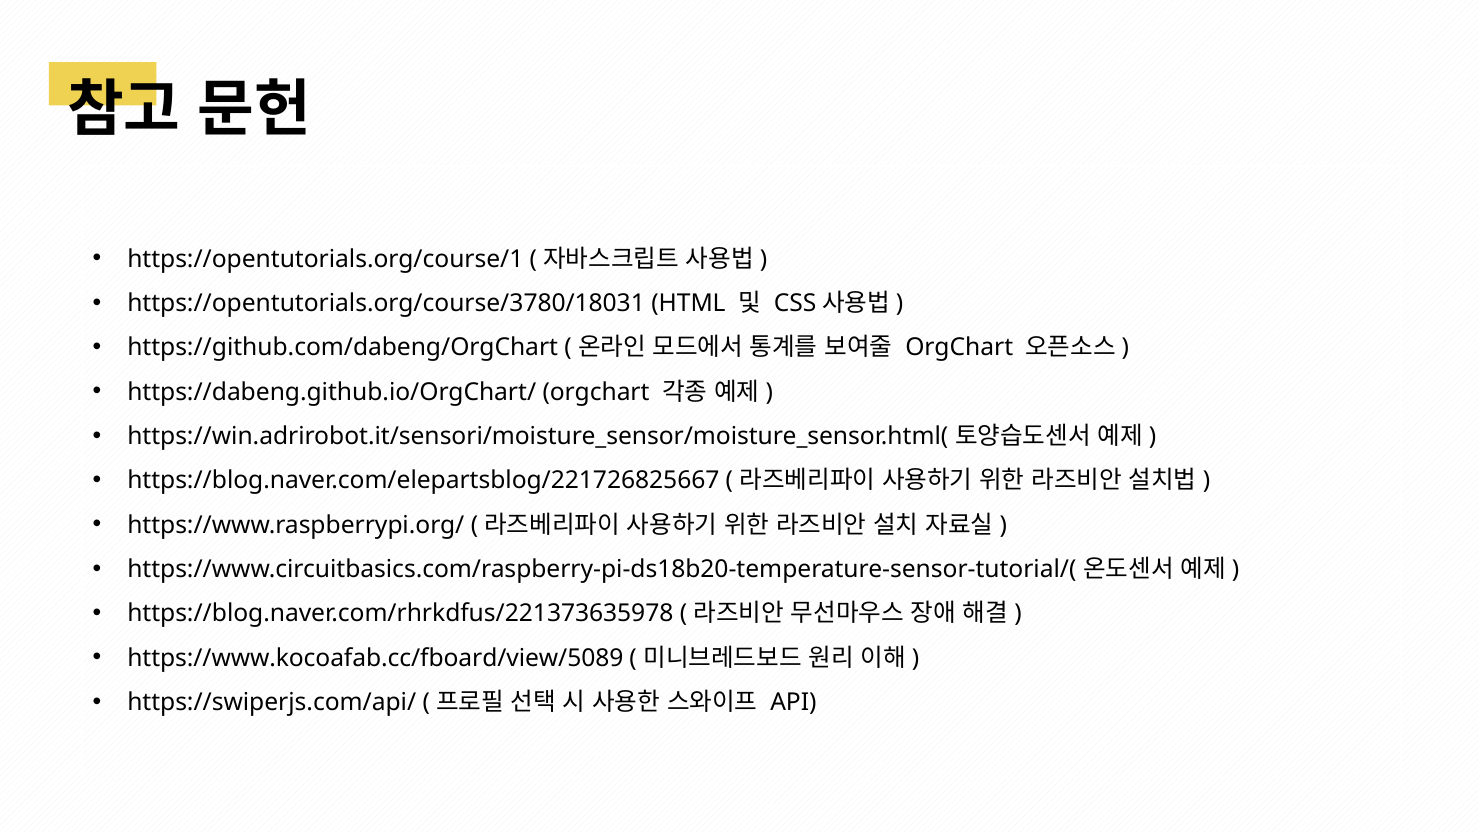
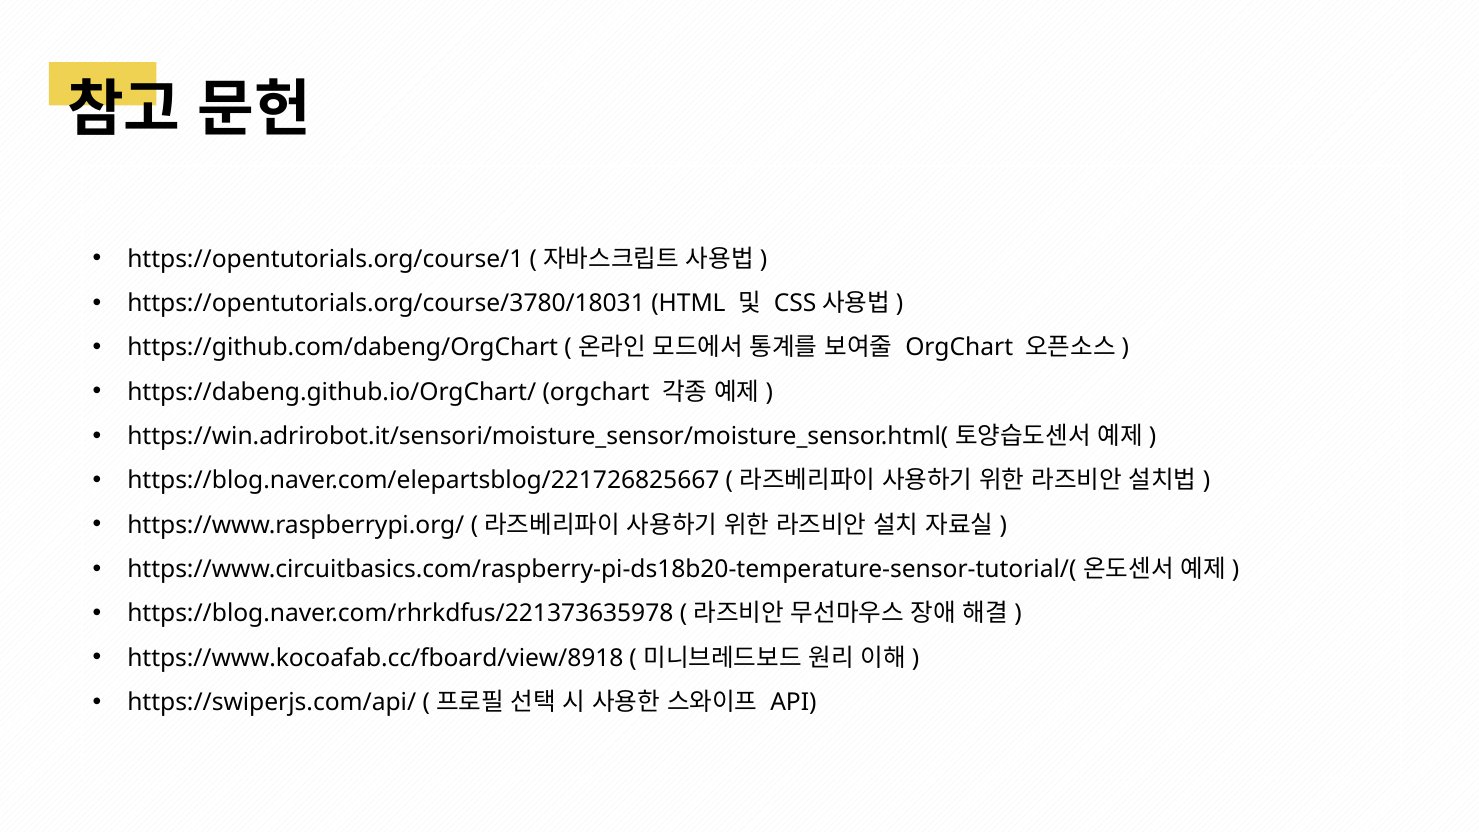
https://www.kocoafab.cc/fboard/view/5089: https://www.kocoafab.cc/fboard/view/5089 -> https://www.kocoafab.cc/fboard/view/8918 (375, 658)
